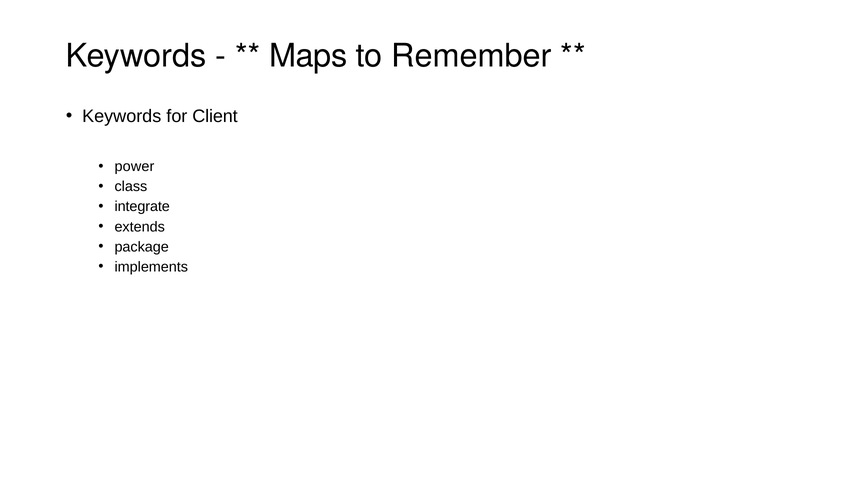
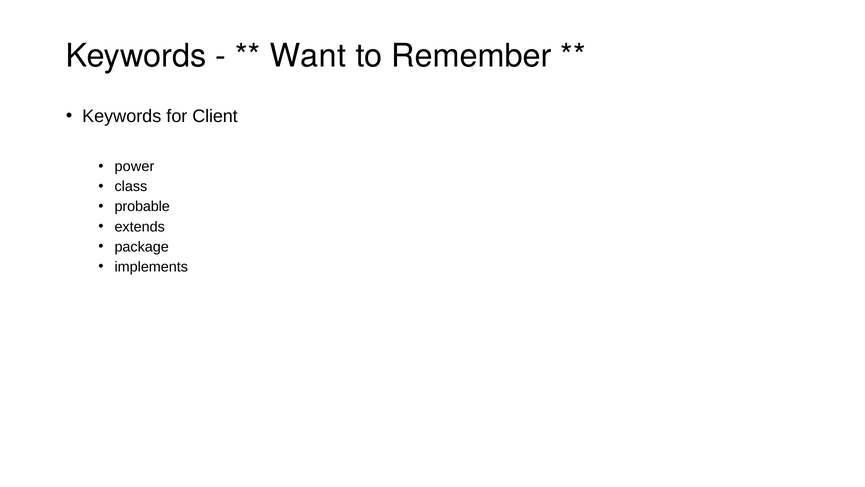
Maps: Maps -> Want (308, 56)
integrate: integrate -> probable (142, 207)
